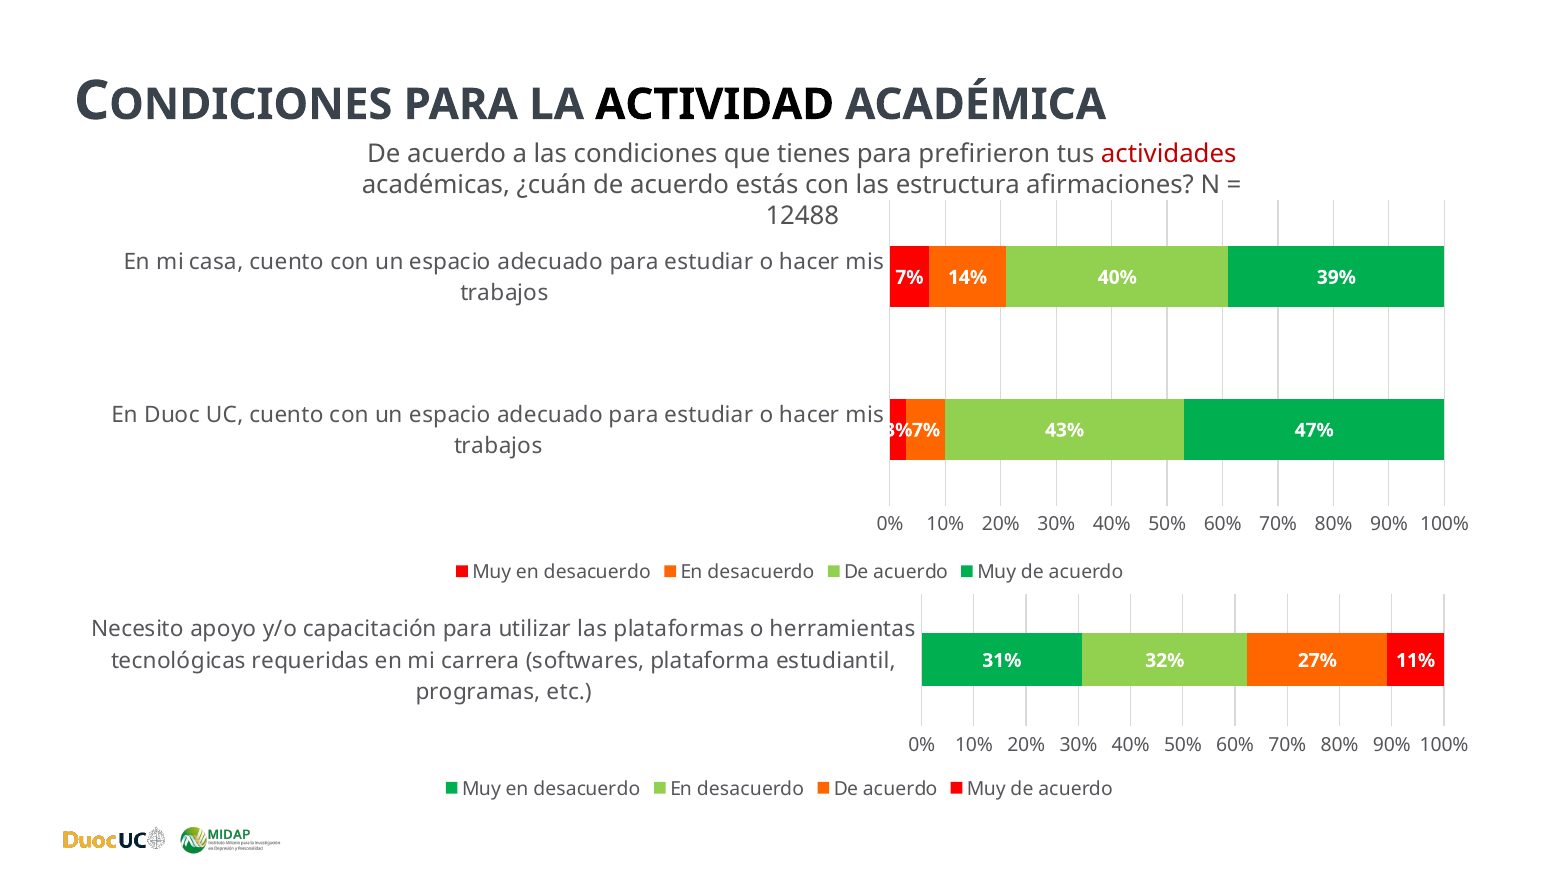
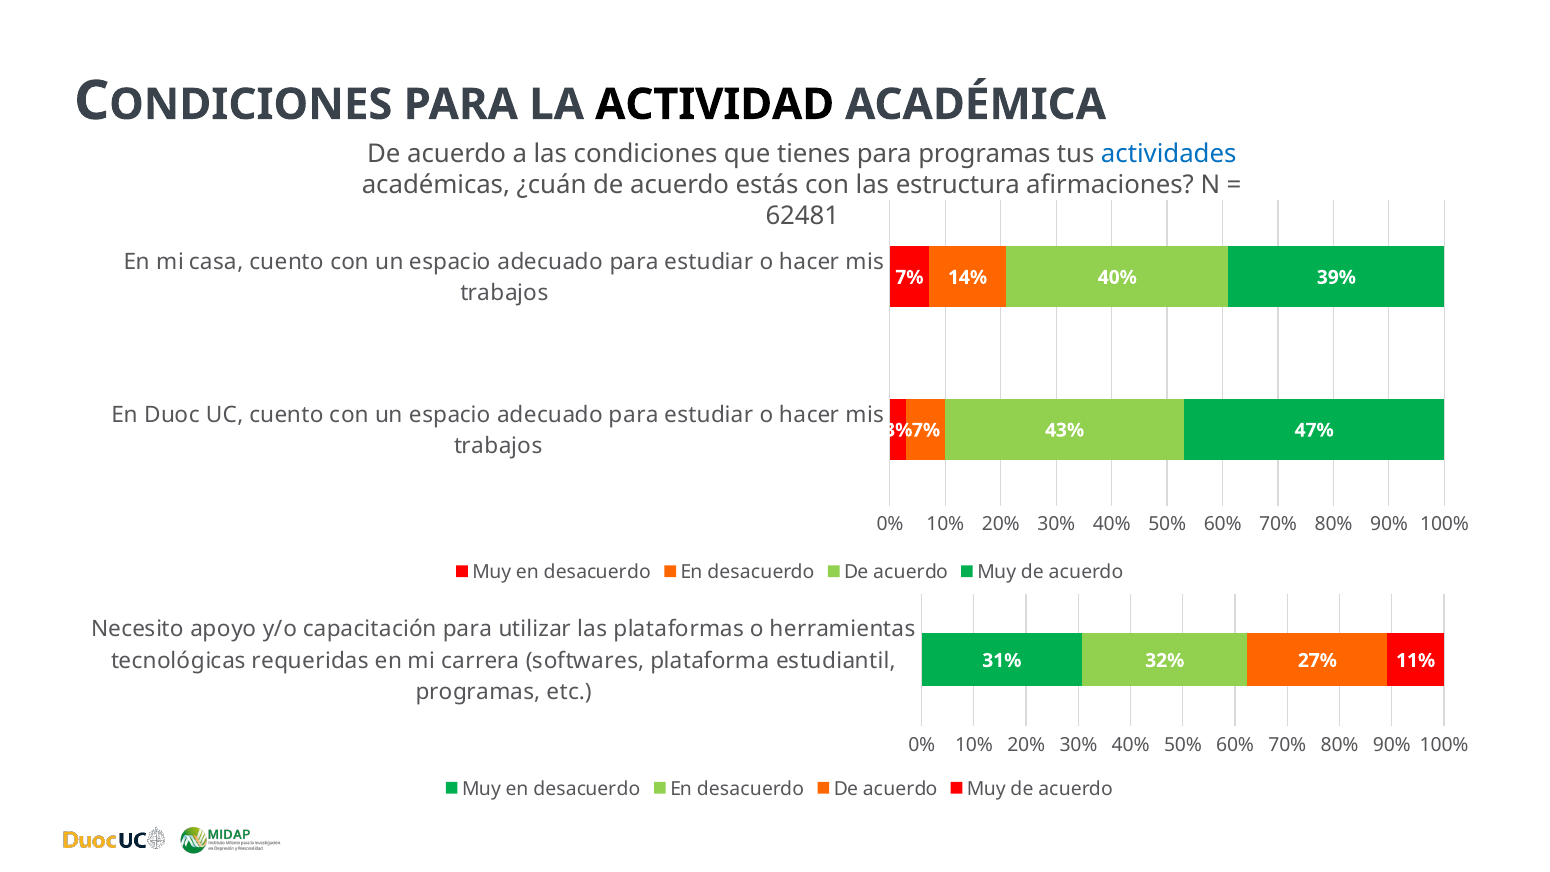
para prefirieron: prefirieron -> programas (984, 154)
actividades colour: red -> blue (1169, 154)
12488: 12488 -> 62481 (802, 216)
